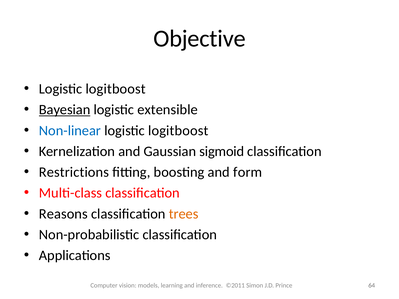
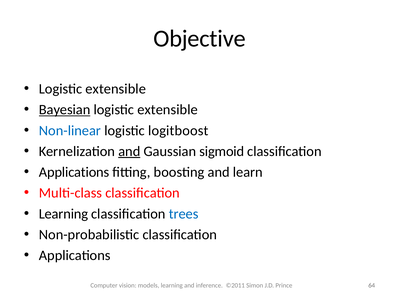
logitboost: logitboost -> extensible (116, 89)
and underline: none -> present (129, 151)
Restrictions: Restrictions -> Applications (74, 172)
form: form -> learn (248, 172)
Reasons: Reasons -> Learning (63, 214)
trees colour: orange -> blue (184, 214)
